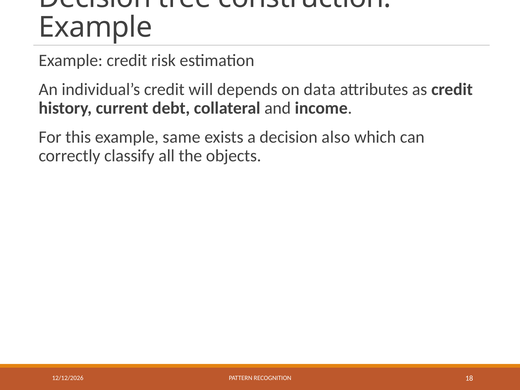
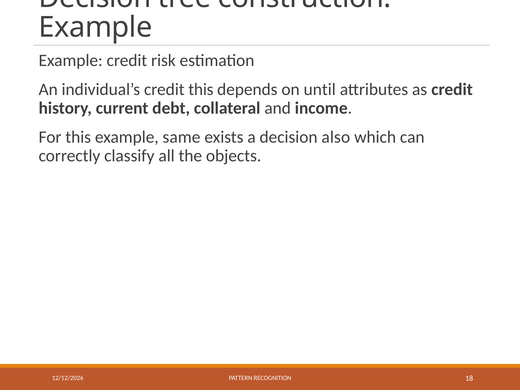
credit will: will -> this (201, 89)
data: data -> until (320, 89)
